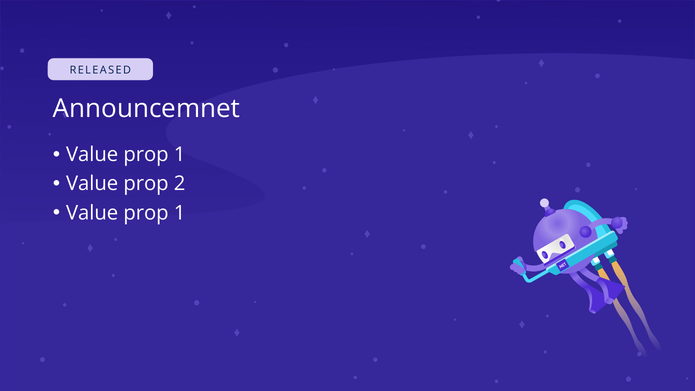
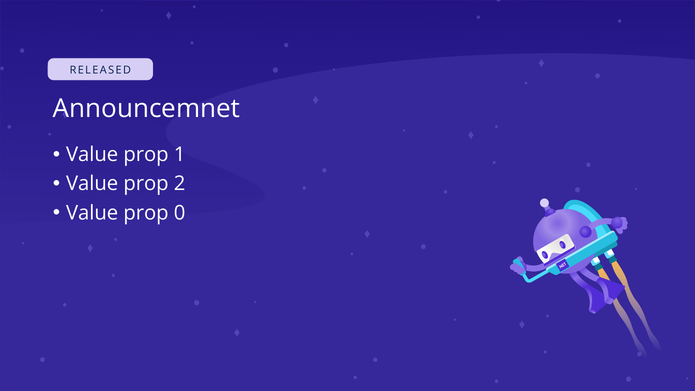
1: 1 -> 0 (180, 213)
